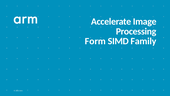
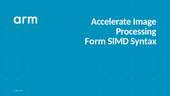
Family: Family -> Syntax (143, 41)
